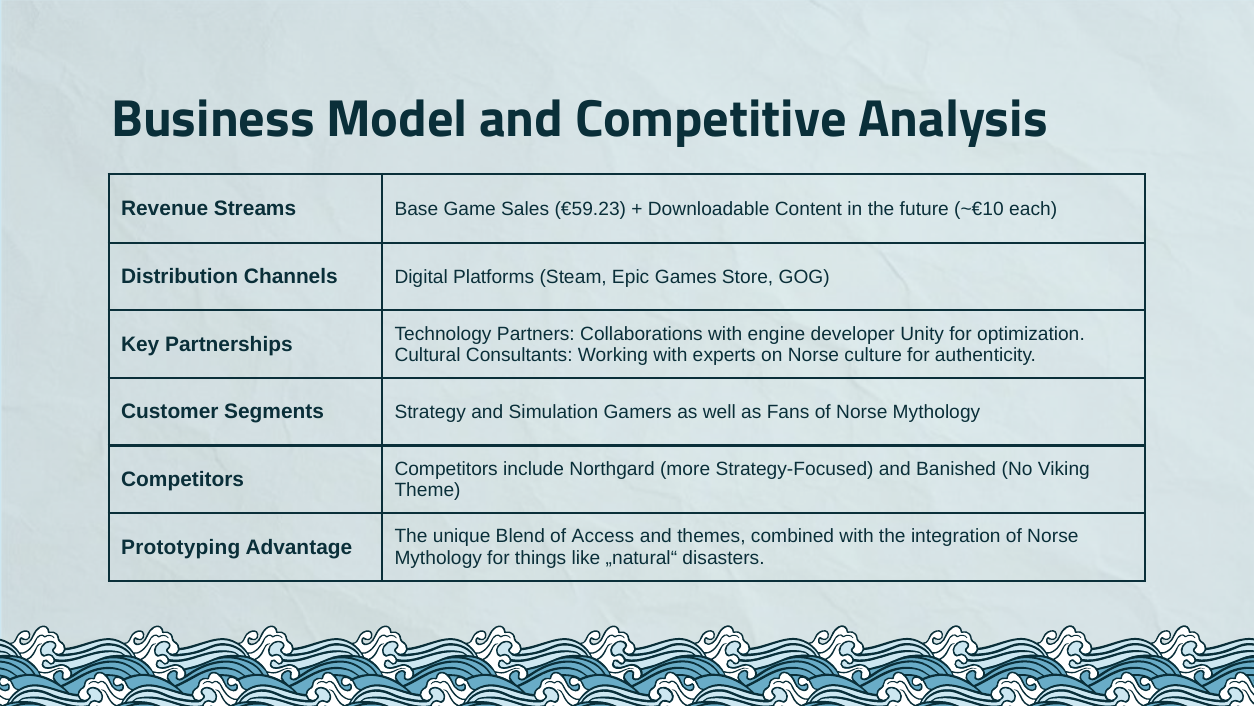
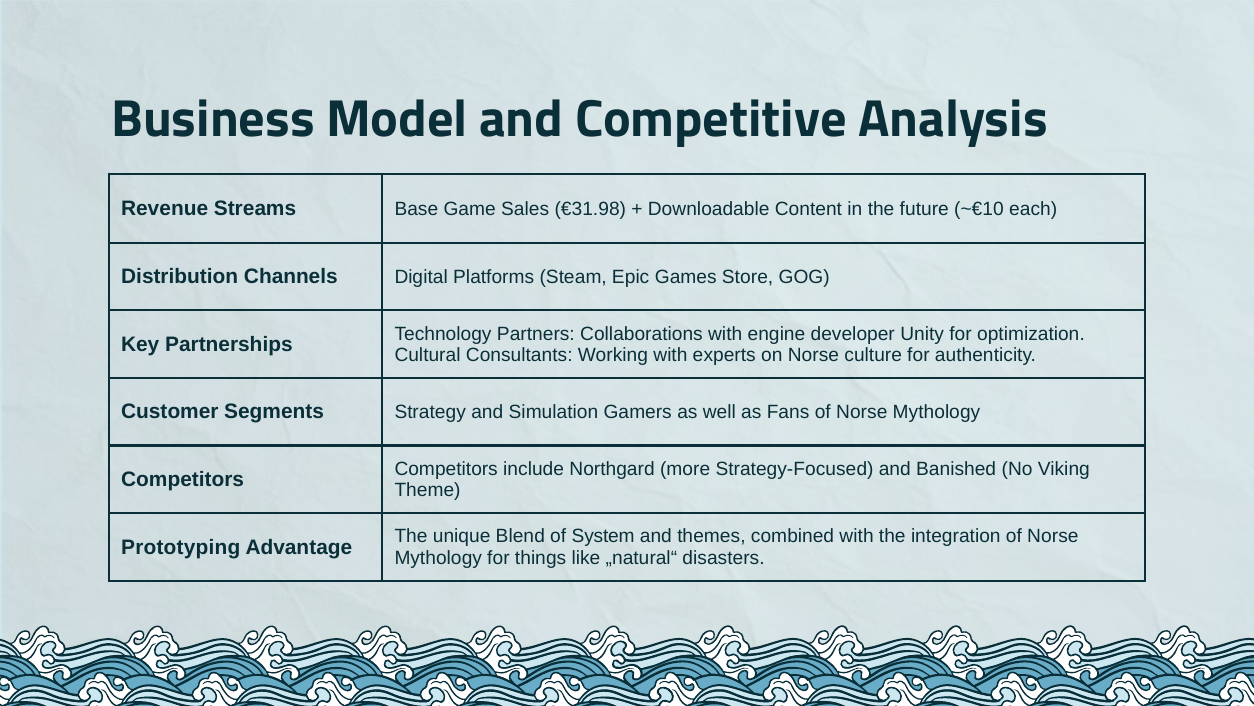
€59.23: €59.23 -> €31.98 (590, 209)
Access: Access -> System (603, 536)
